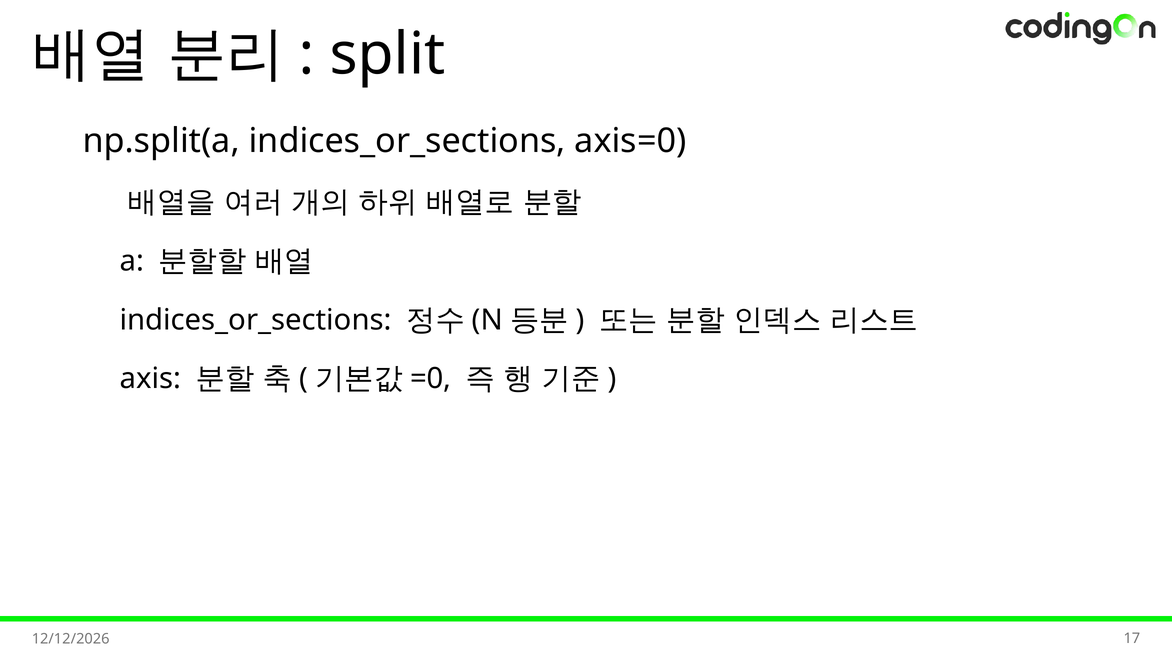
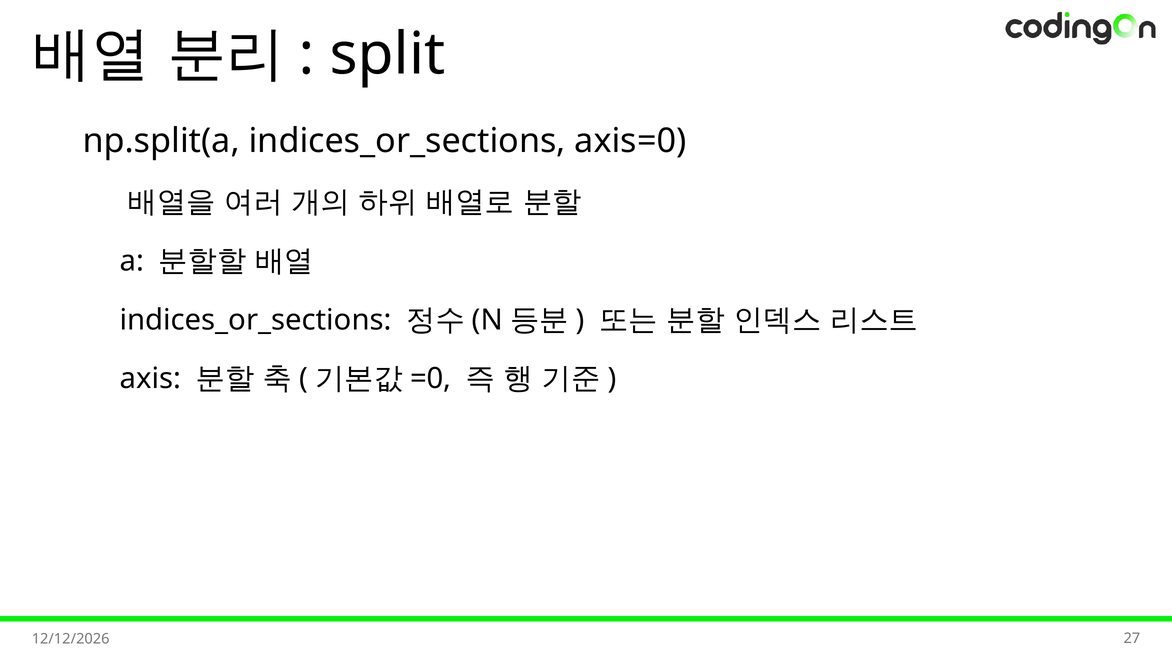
17: 17 -> 27 (1132, 638)
